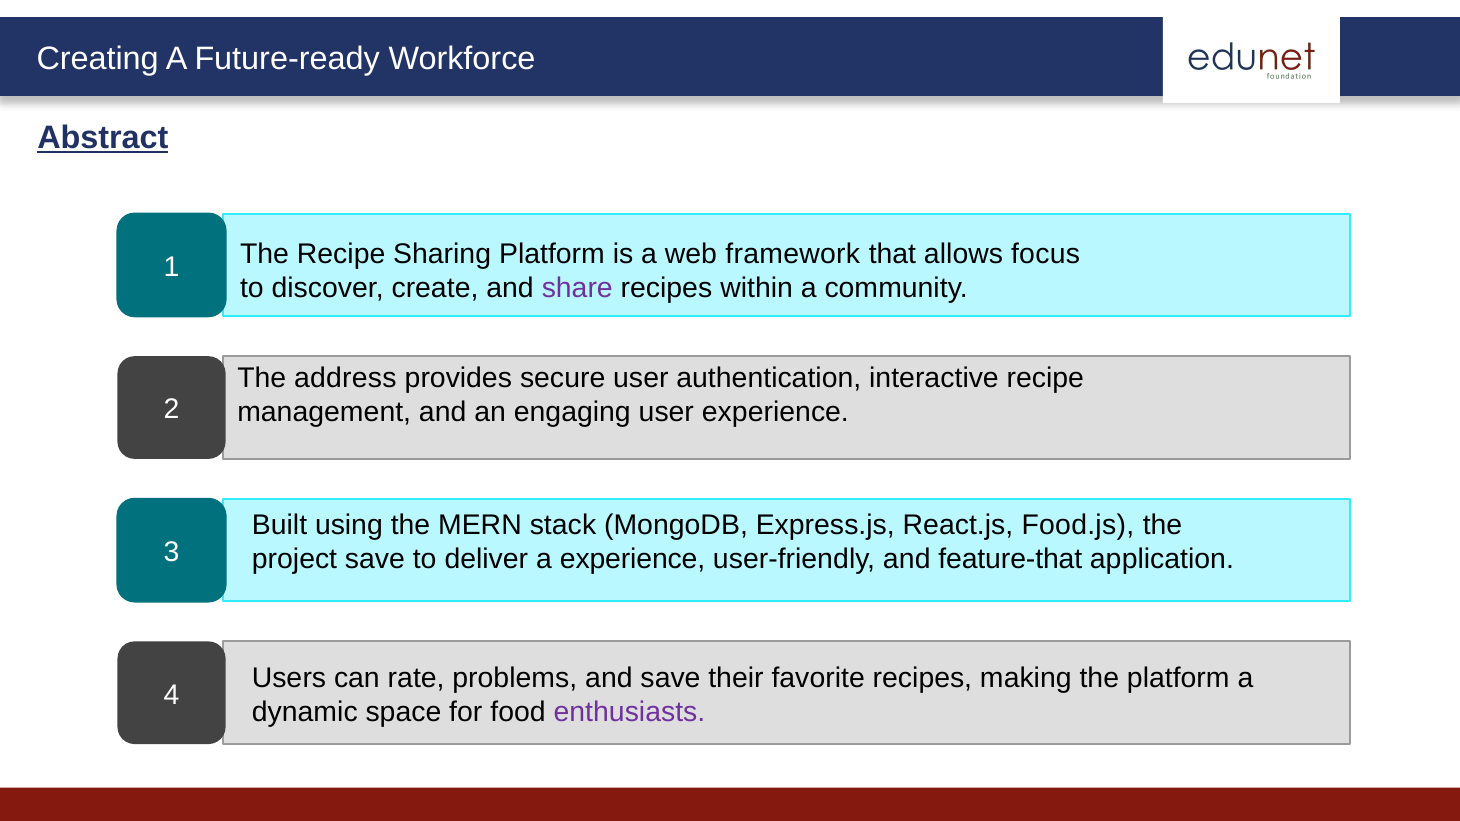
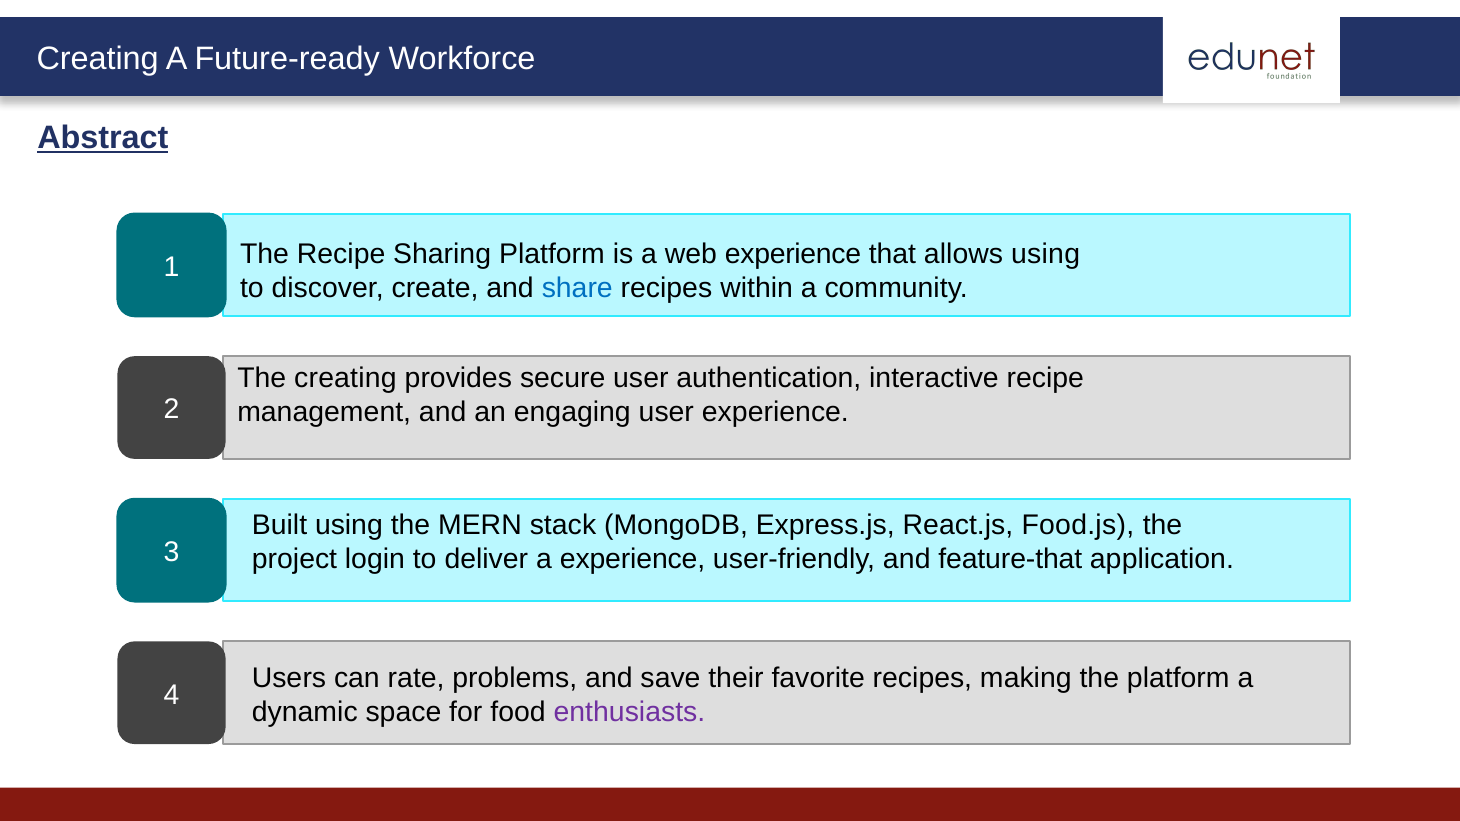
web framework: framework -> experience (793, 254)
allows focus: focus -> using (1046, 254)
share colour: purple -> blue (577, 288)
The address: address -> creating (345, 378)
project save: save -> login (375, 559)
